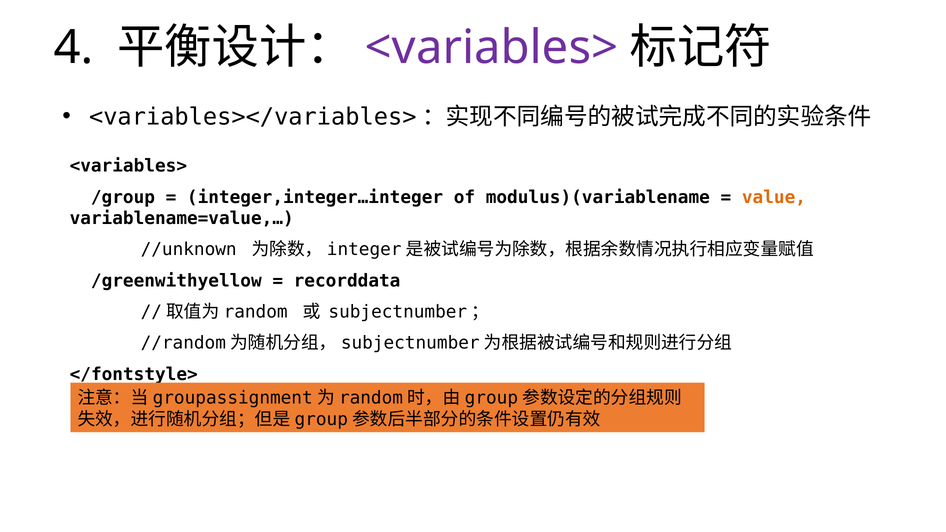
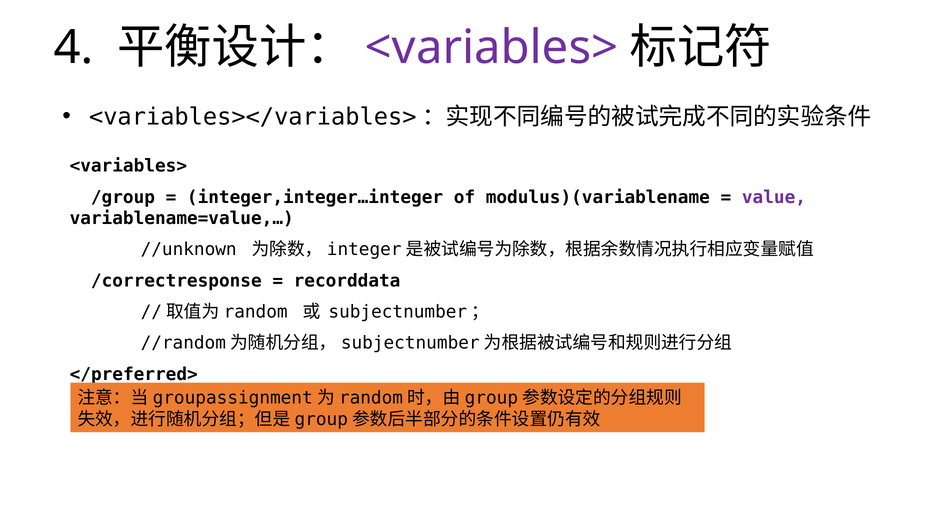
value colour: orange -> purple (774, 197)
/greenwithyellow: /greenwithyellow -> /correctresponse (176, 281)
</fontstyle>: </fontstyle> -> </preferred> (134, 374)
